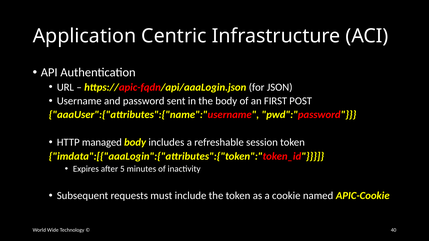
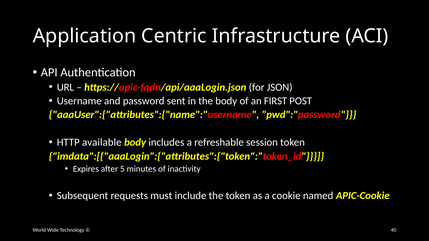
managed: managed -> available (102, 143)
